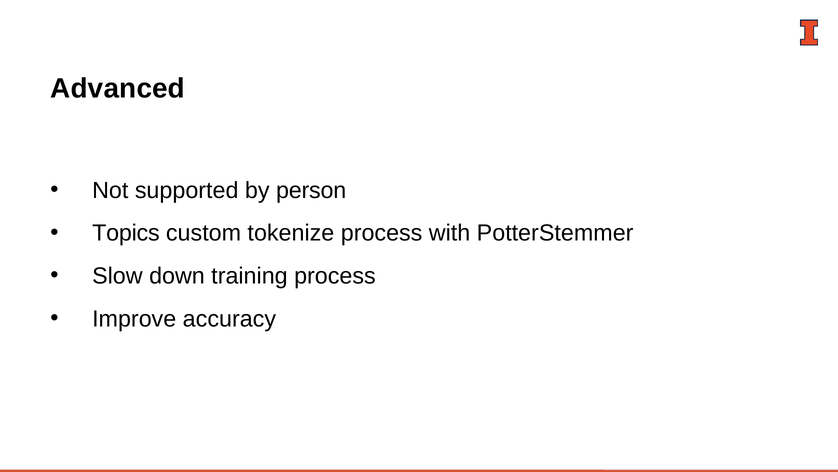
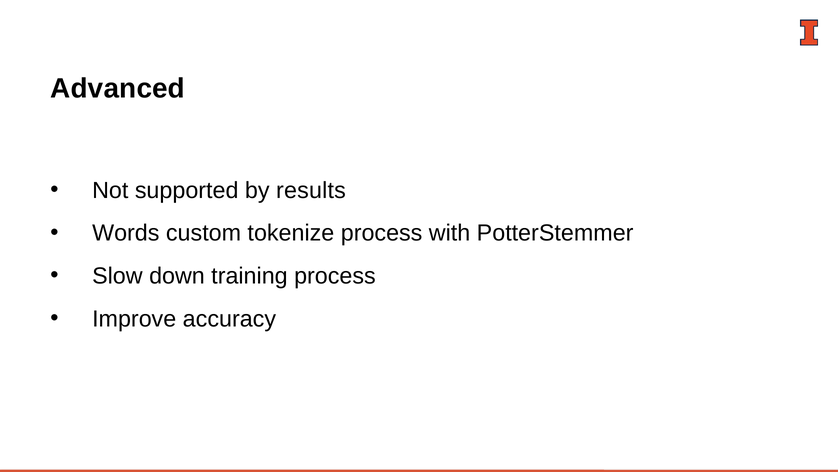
person: person -> results (311, 190)
Topics: Topics -> Words (126, 233)
